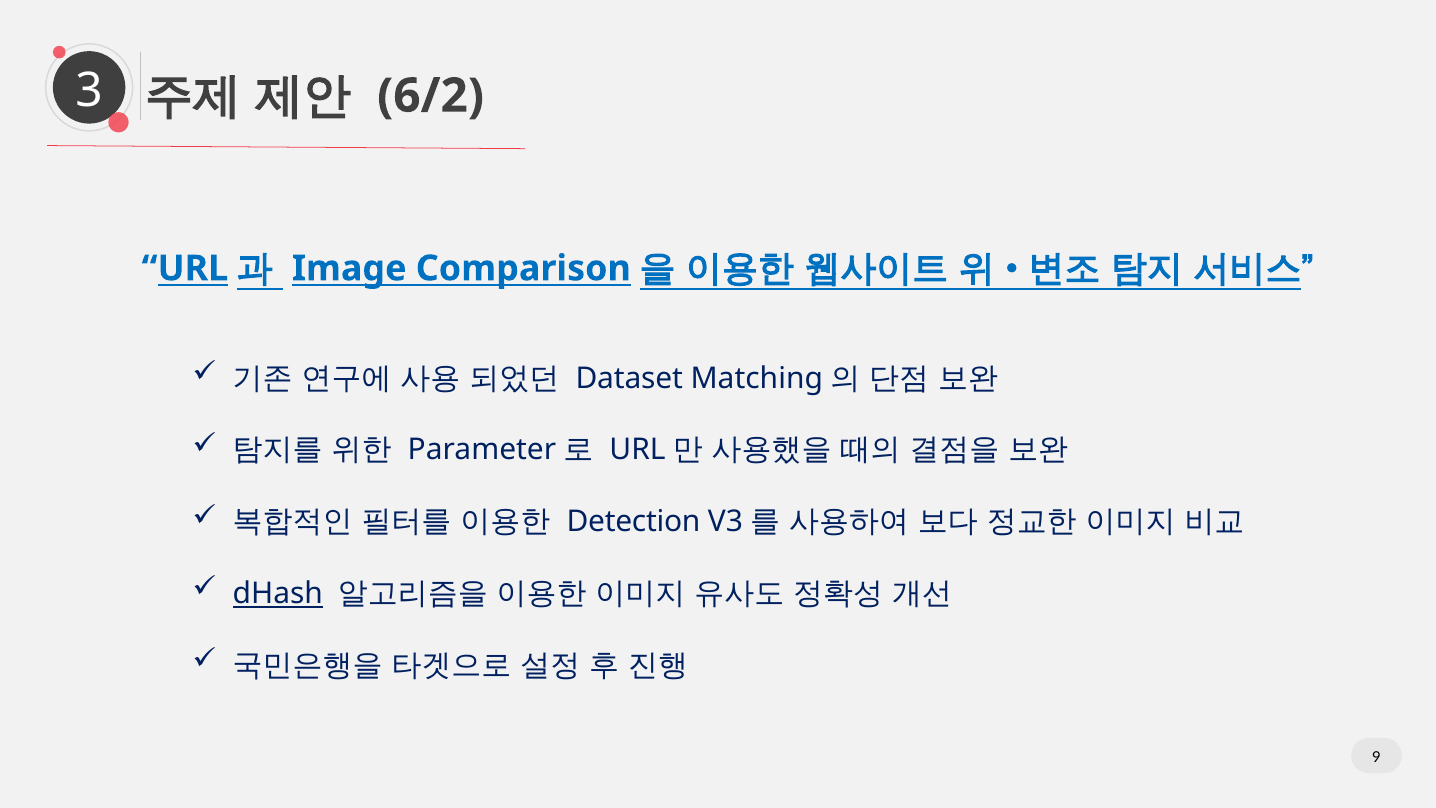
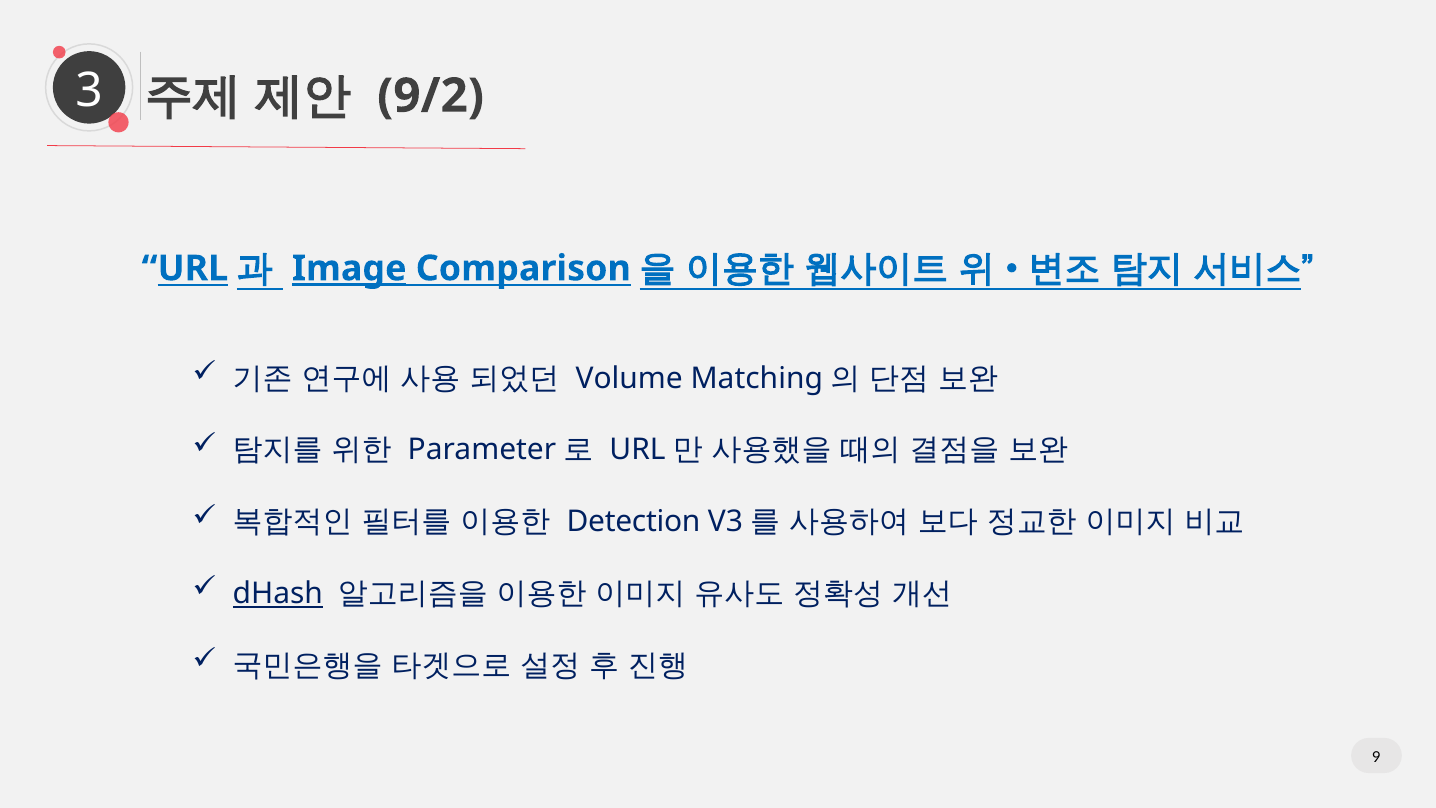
6/2: 6/2 -> 9/2 (431, 96)
Image underline: none -> present (349, 268)
Dataset: Dataset -> Volume (629, 378)
